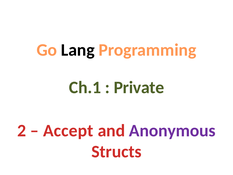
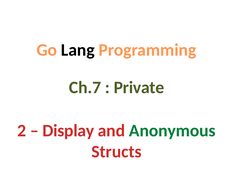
Ch.1: Ch.1 -> Ch.7 (85, 87)
Accept: Accept -> Display (68, 130)
Anonymous colour: purple -> green (172, 130)
